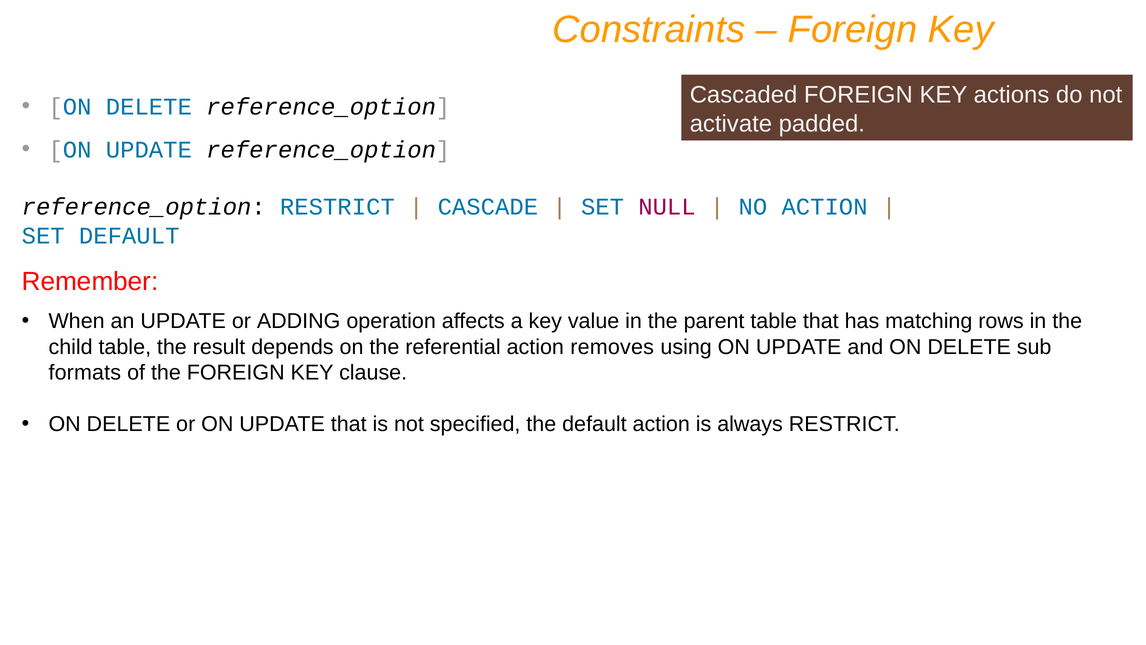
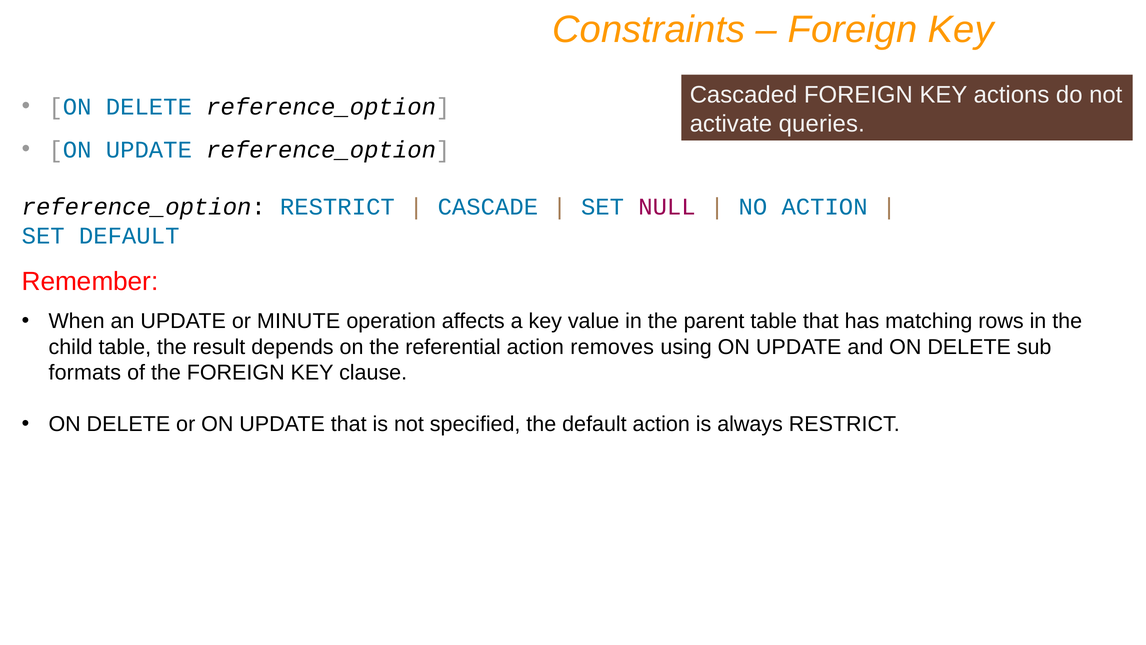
padded: padded -> queries (822, 124)
ADDING: ADDING -> MINUTE (299, 321)
